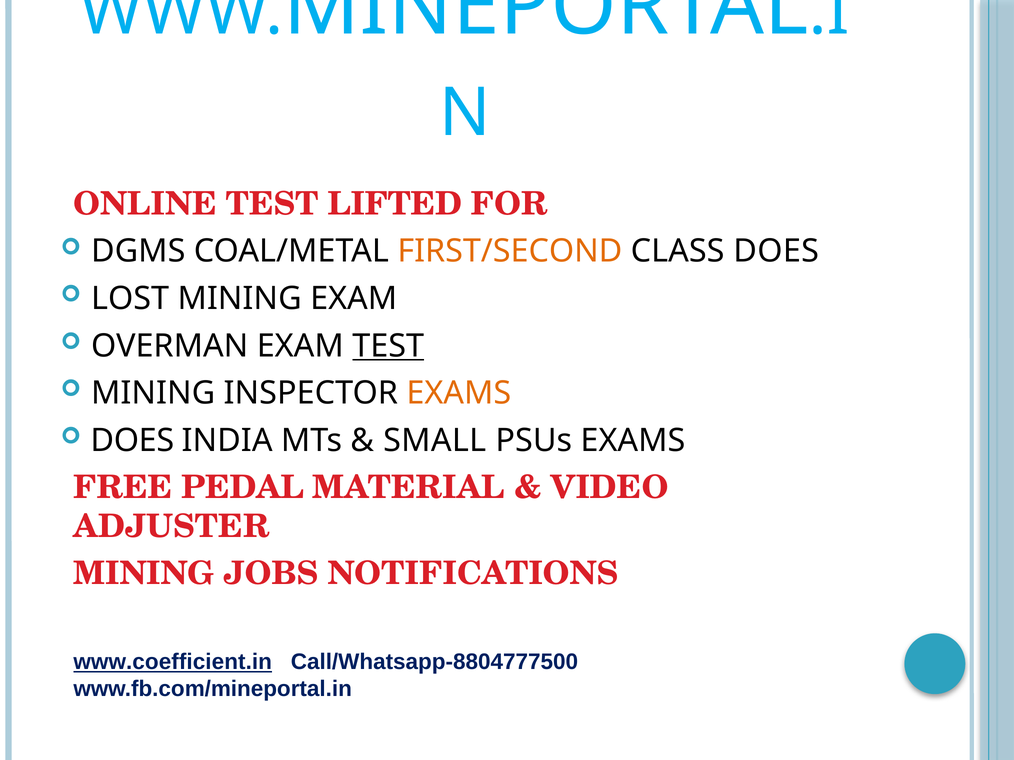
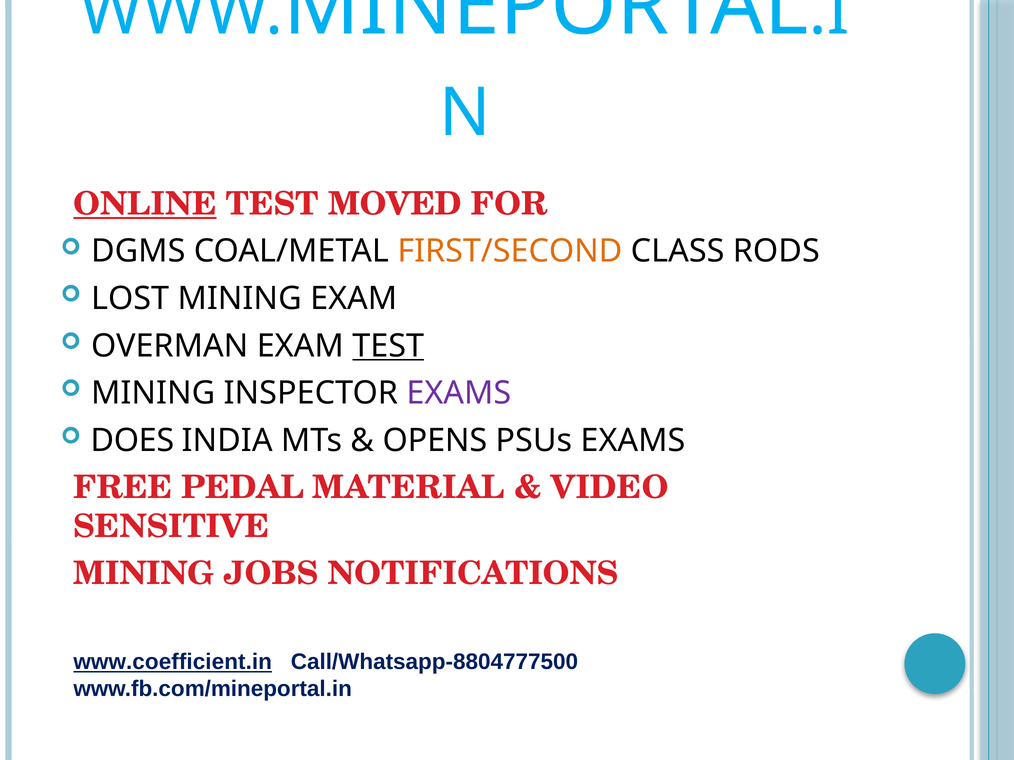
ONLINE underline: none -> present (145, 204)
LIFTED: LIFTED -> MOVED (395, 204)
CLASS DOES: DOES -> RODS (776, 251)
EXAMS colour: orange -> purple (459, 393)
SMALL: SMALL -> OPENS (435, 441)
ADJUSTER: ADJUSTER -> SENSITIVE (171, 527)
